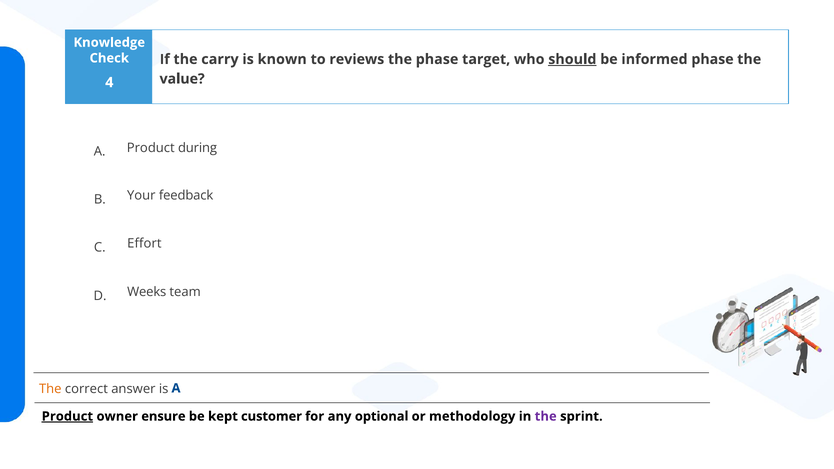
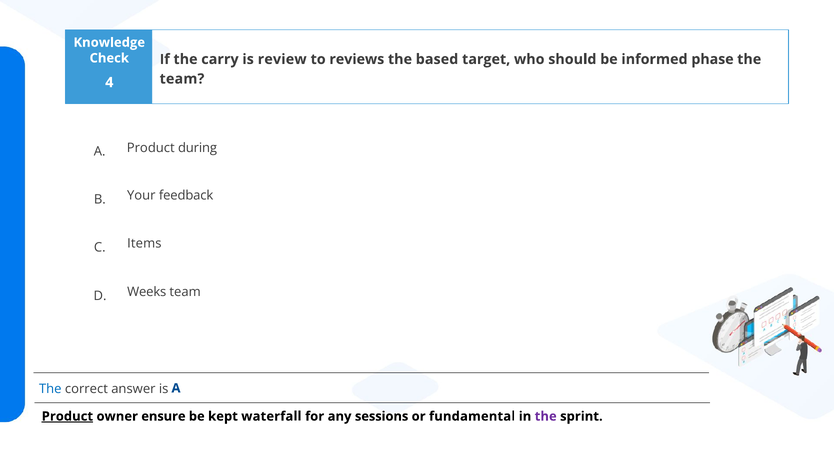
known: known -> review (282, 59)
the phase: phase -> based (437, 59)
should underline: present -> none (572, 59)
value: value -> team (182, 79)
Effort: Effort -> Items (144, 244)
The colour: orange -> blue (50, 389)
customer: customer -> waterfall (271, 416)
optional: optional -> sessions (382, 416)
methodology: methodology -> fundamental (472, 416)
